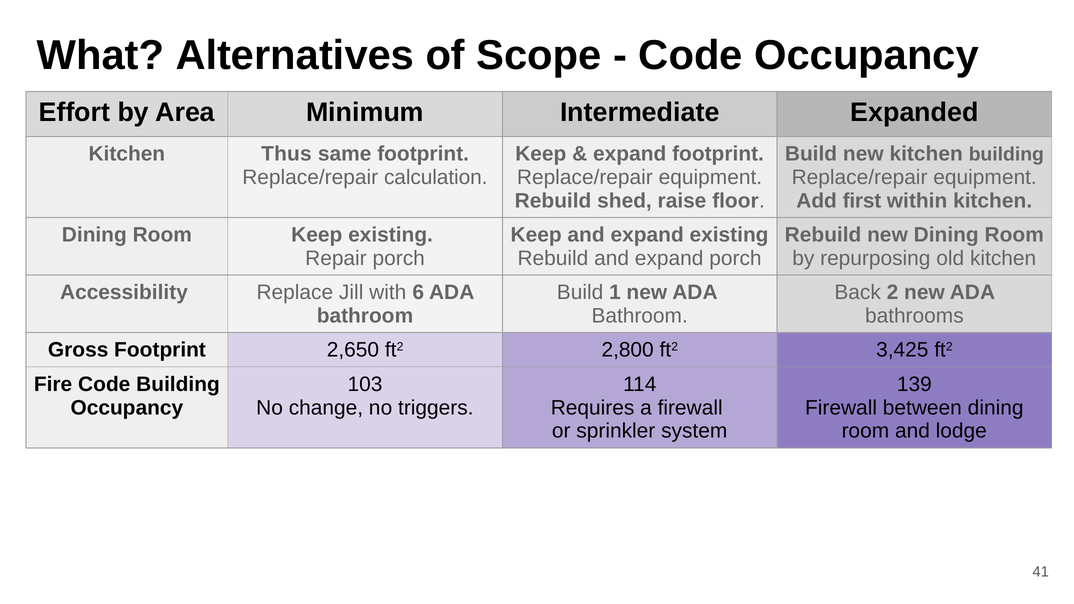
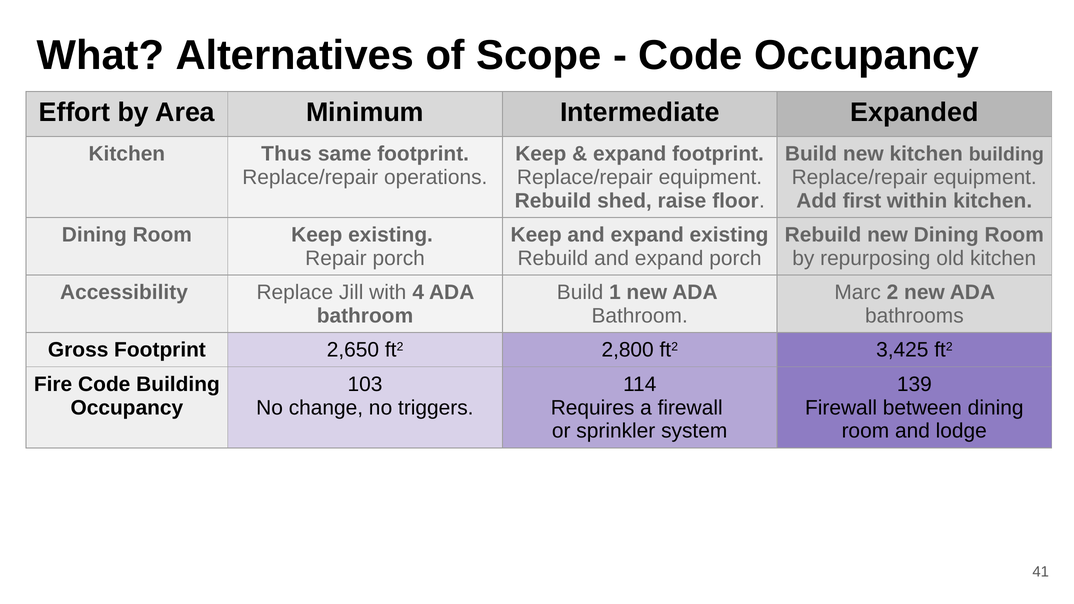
calculation: calculation -> operations (436, 177)
6: 6 -> 4 (418, 292)
Back: Back -> Marc (858, 292)
